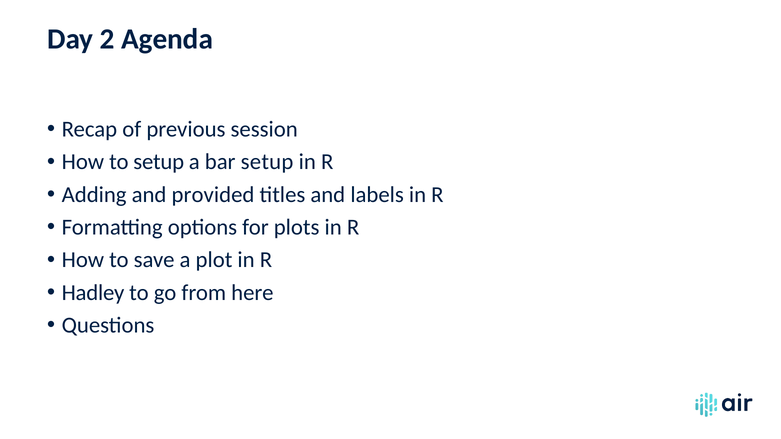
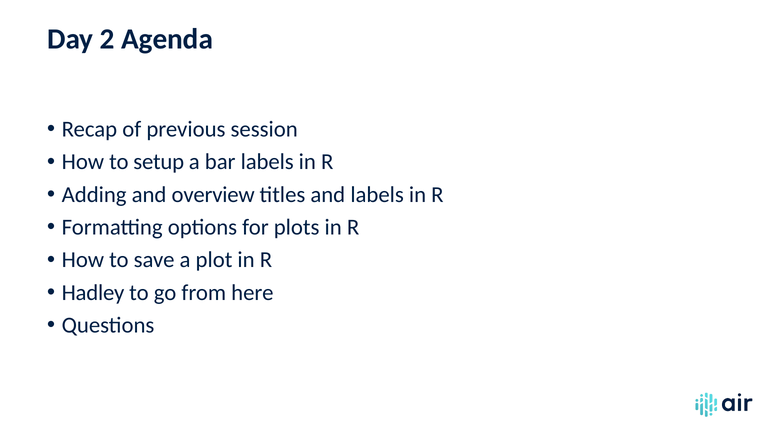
bar setup: setup -> labels (267, 162)
provided: provided -> overview (213, 195)
